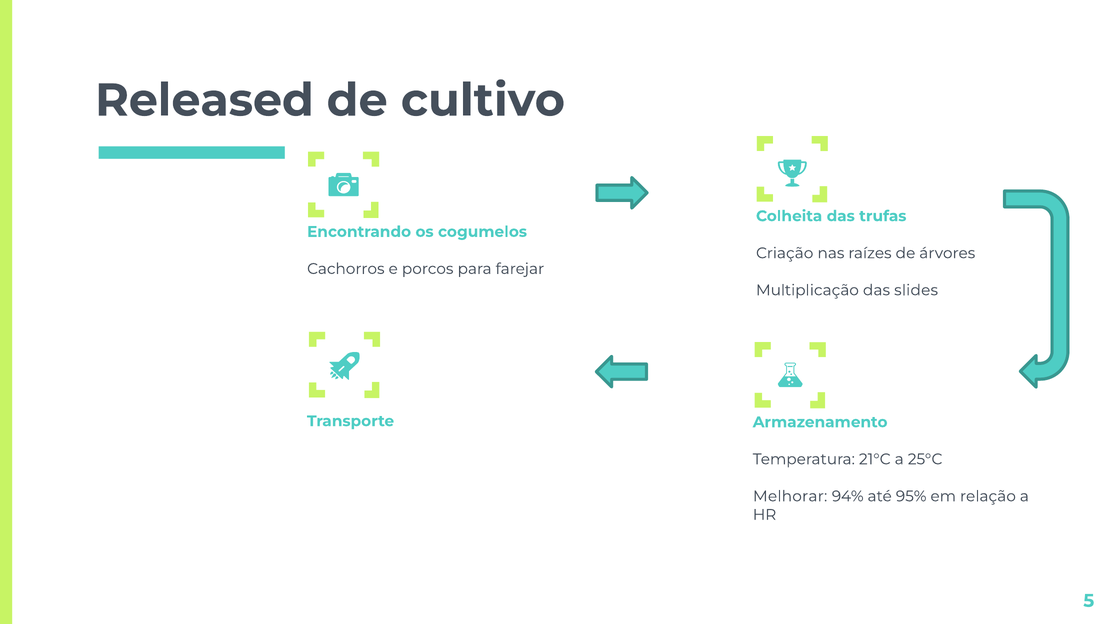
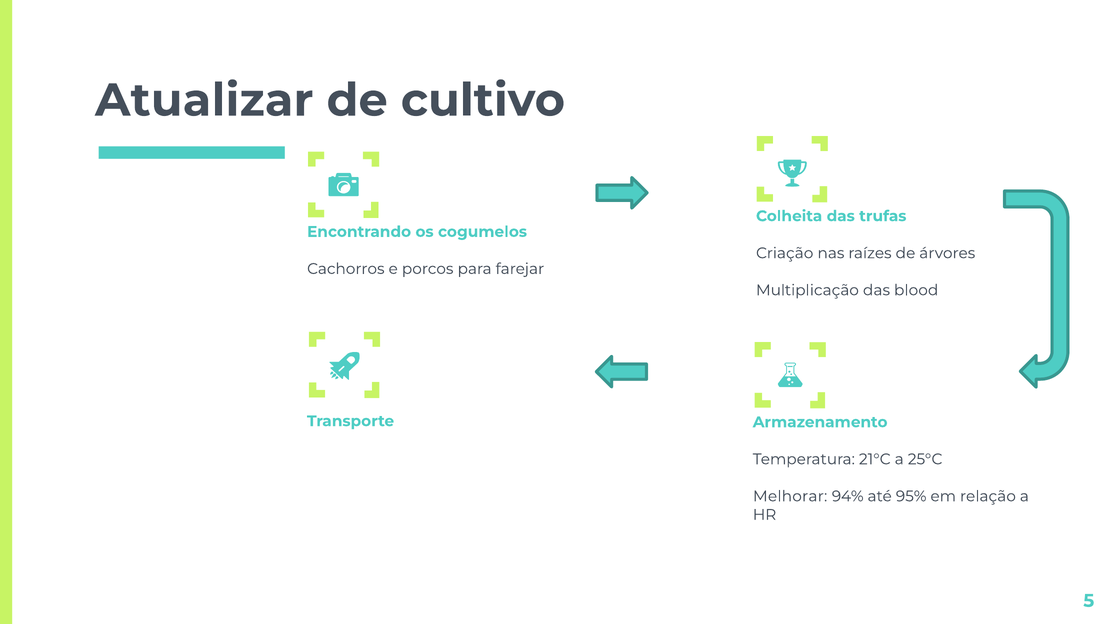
Released: Released -> Atualizar (204, 101)
slides: slides -> blood (916, 290)
